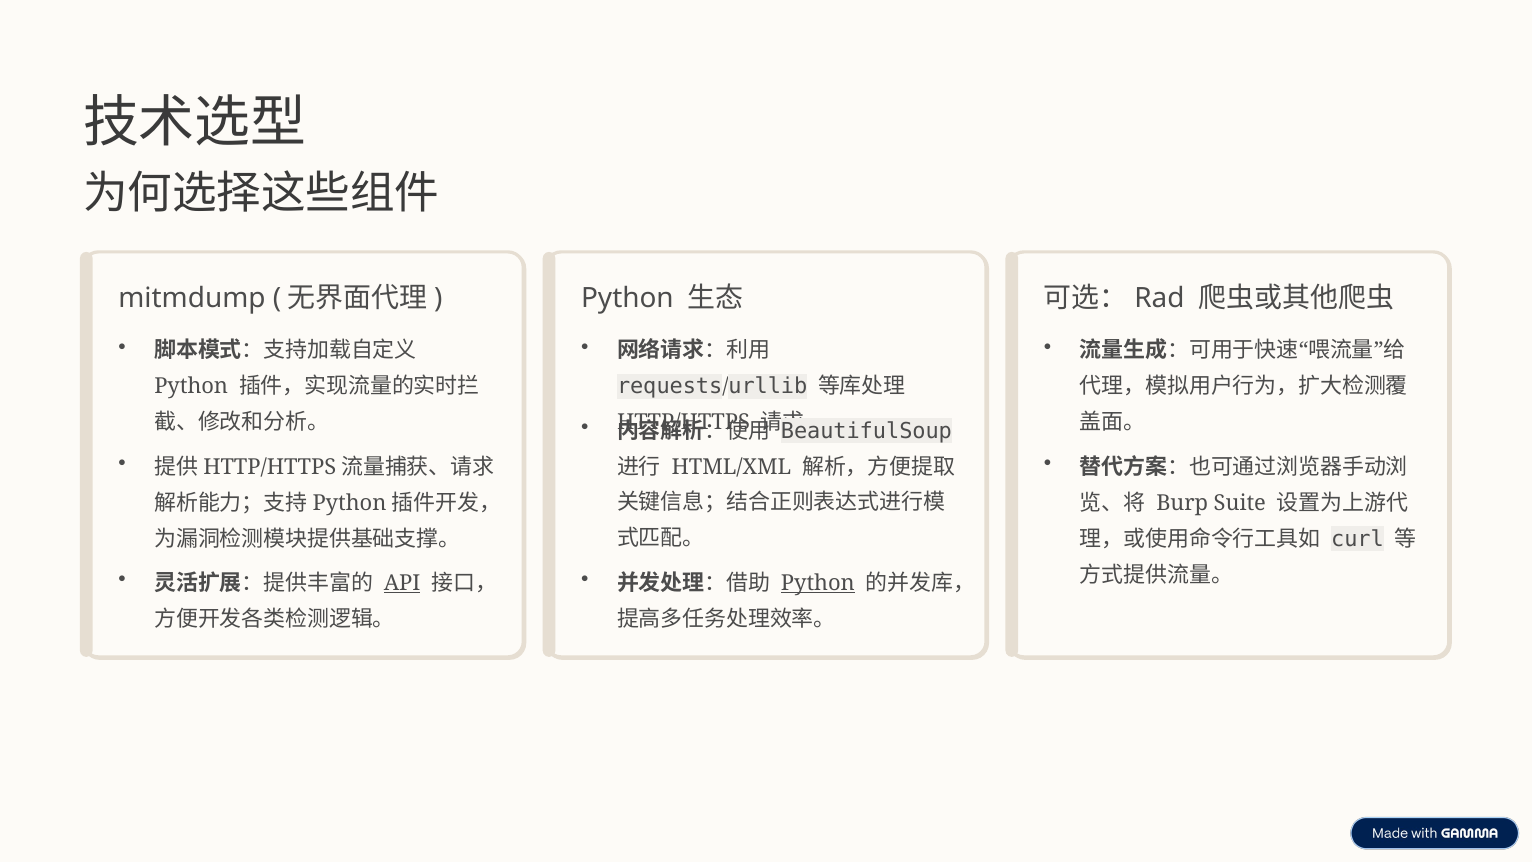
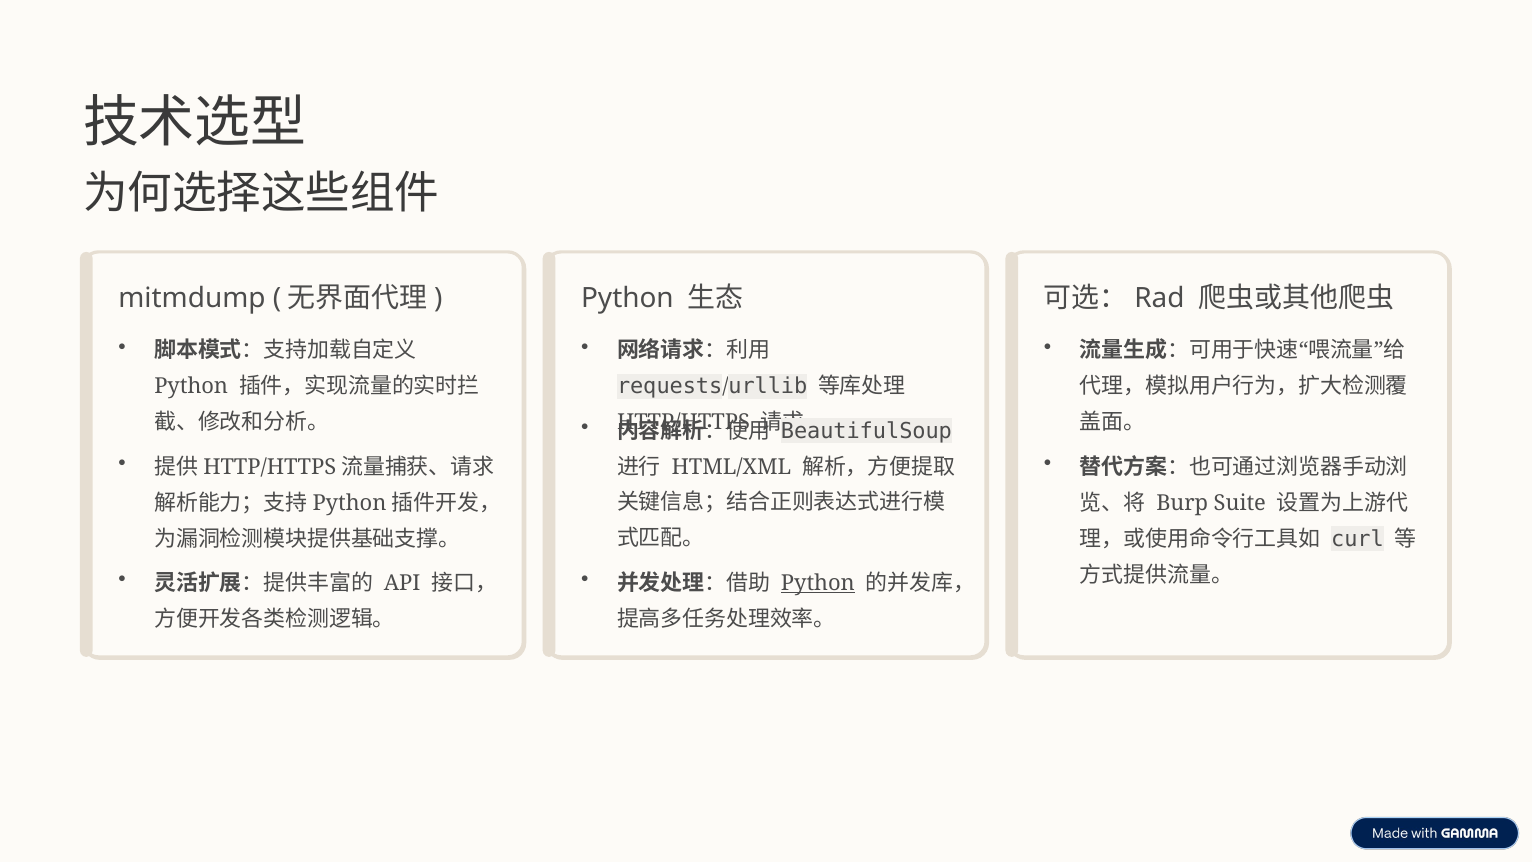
API underline: present -> none (402, 583)
